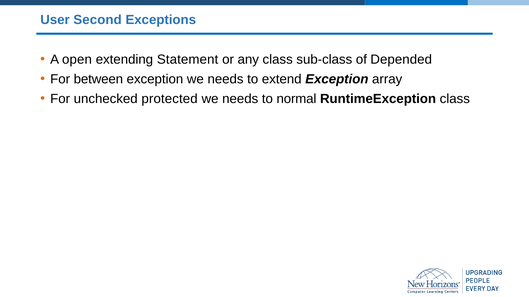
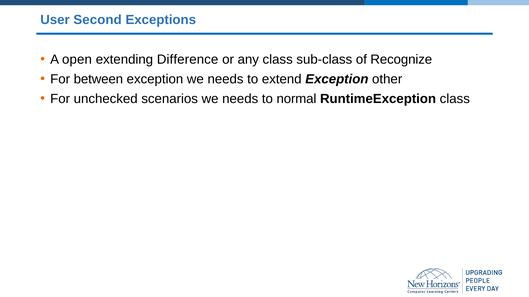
Statement: Statement -> Difference (188, 59)
Depended: Depended -> Recognize (401, 59)
array: array -> other (387, 79)
protected: protected -> scenarios (170, 99)
